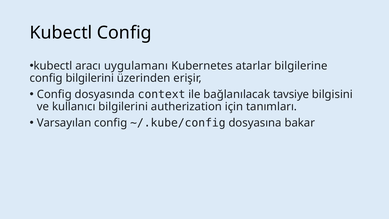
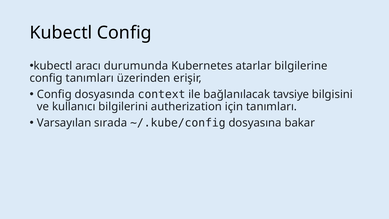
uygulamanı: uygulamanı -> durumunda (136, 66)
config bilgilerini: bilgilerini -> tanımları (90, 78)
Varsayılan config: config -> sırada (111, 123)
